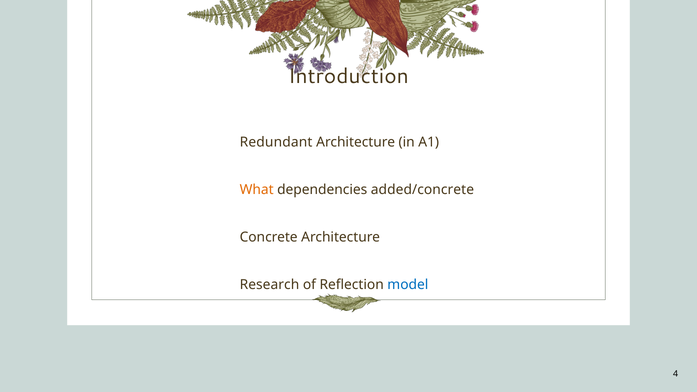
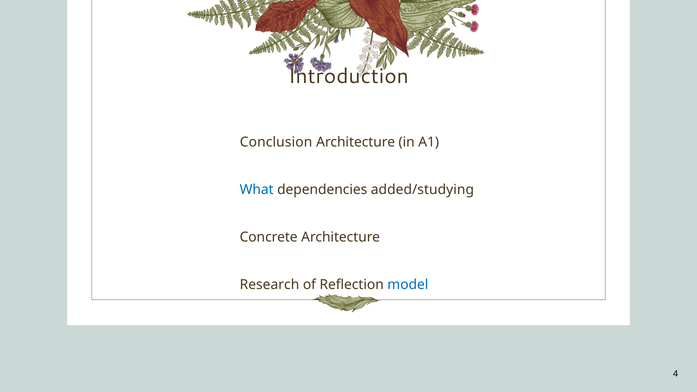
Redundant: Redundant -> Conclusion (276, 142)
What colour: orange -> blue (257, 190)
added/concrete: added/concrete -> added/studying (422, 190)
